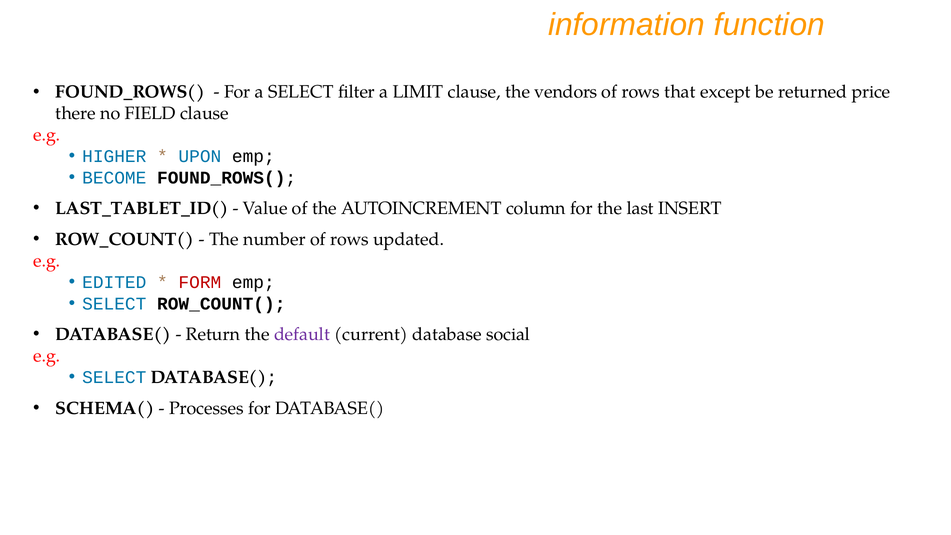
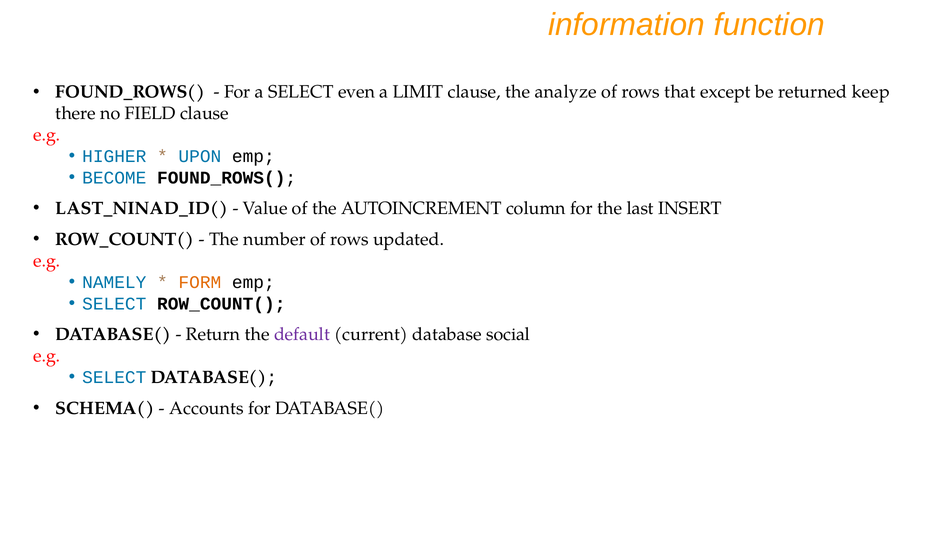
filter: filter -> even (357, 92)
vendors: vendors -> analyze (566, 92)
price: price -> keep (871, 92)
LAST_TABLET_ID(: LAST_TABLET_ID( -> LAST_NINAD_ID( (142, 209)
EDITED: EDITED -> NAMELY (114, 282)
FORM colour: red -> orange (200, 282)
Processes: Processes -> Accounts (206, 408)
